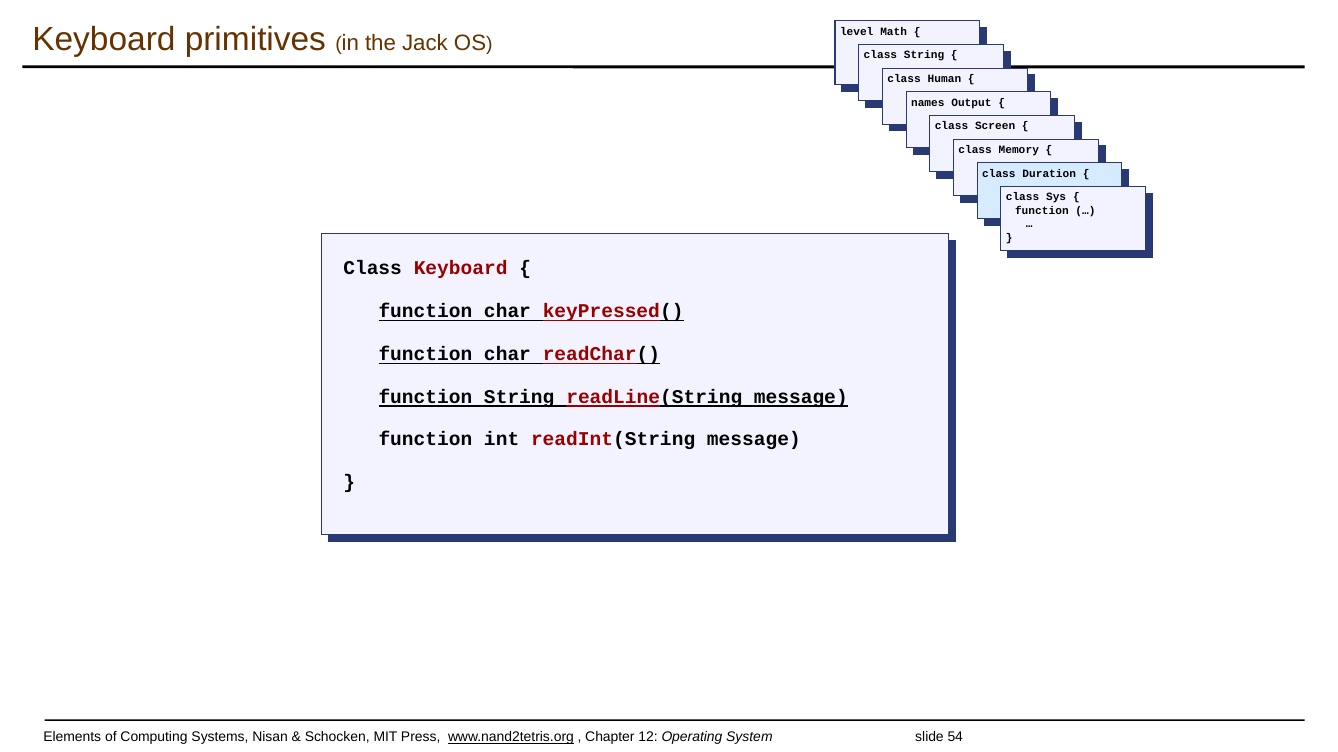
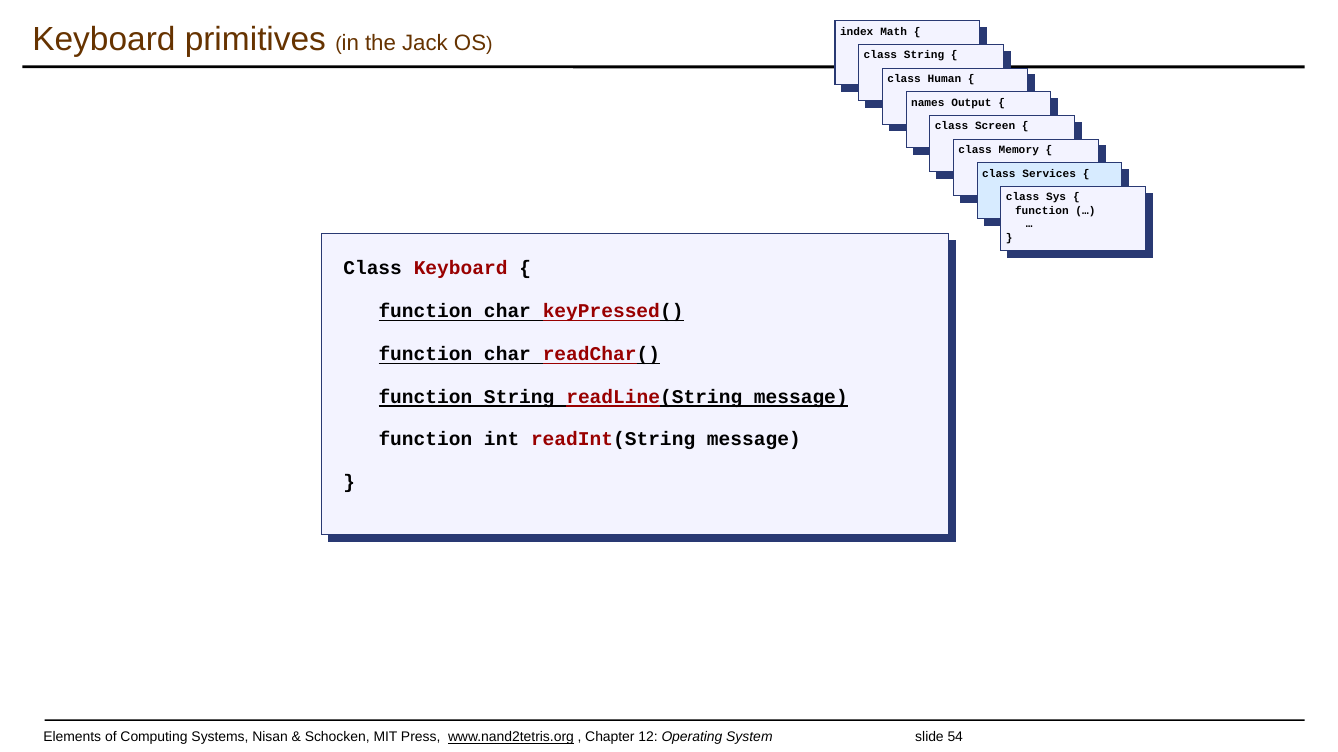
level: level -> index (857, 32)
Duration: Duration -> Services (1049, 174)
